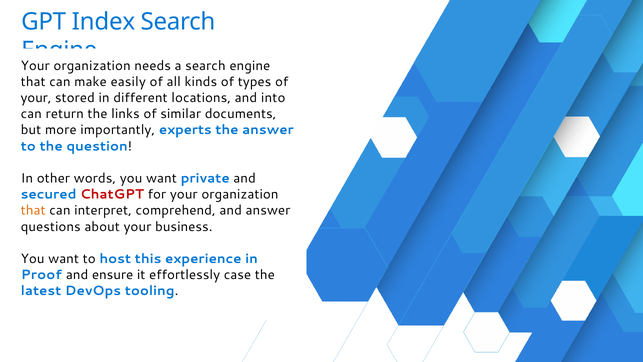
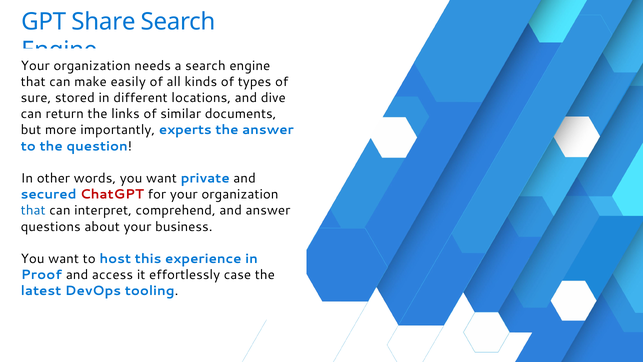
Index: Index -> Share (103, 22)
your: your -> sure (36, 98)
into: into -> dive (273, 98)
that colour: orange -> blue (33, 210)
ensure: ensure -> access (113, 275)
